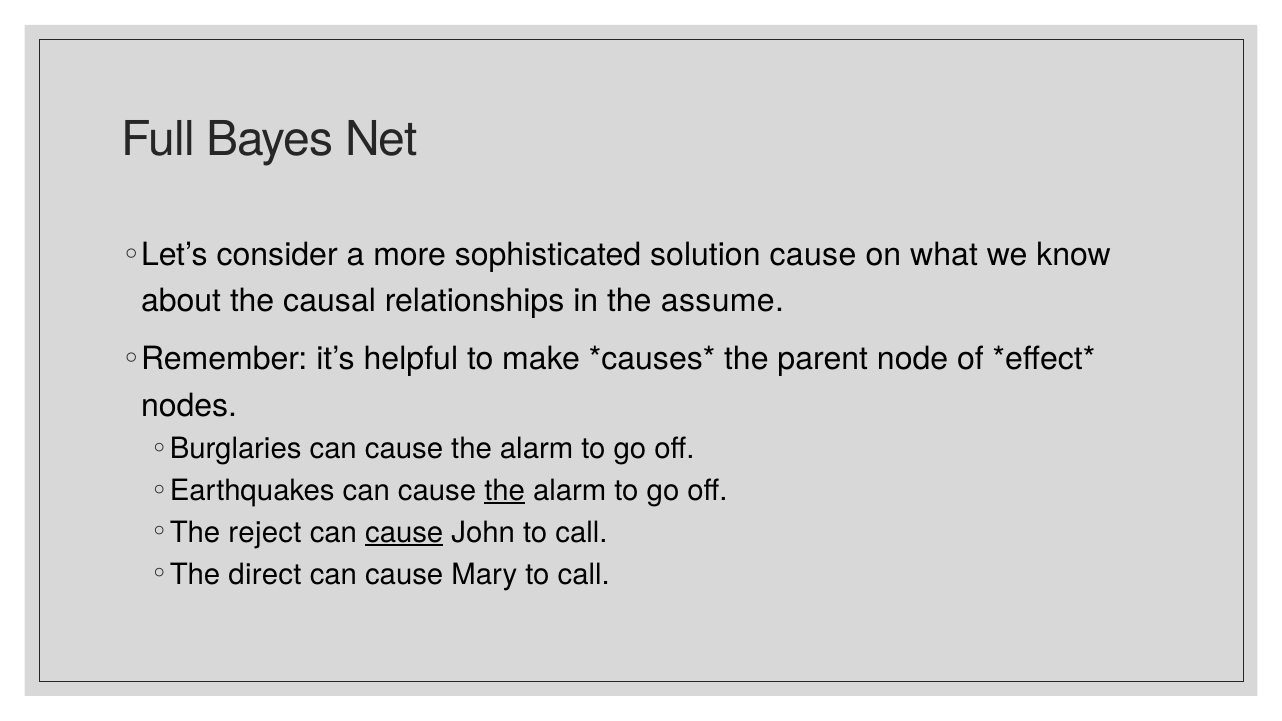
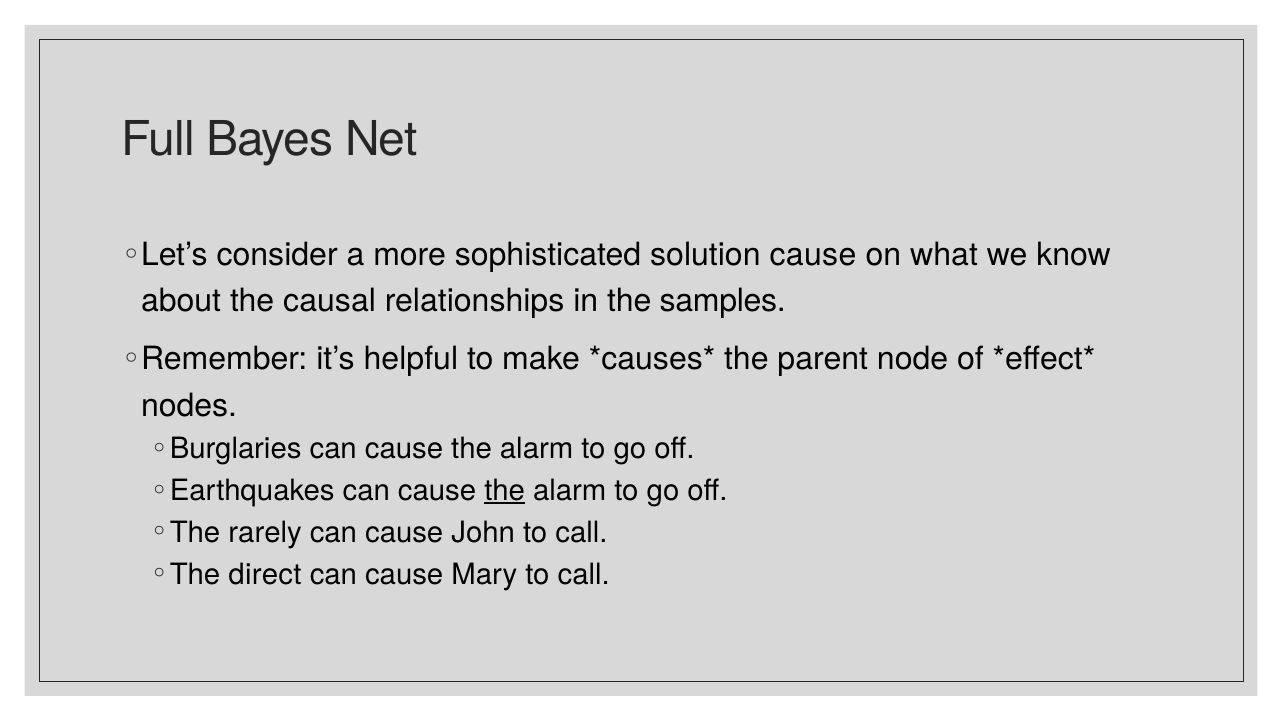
assume: assume -> samples (723, 301)
reject: reject -> rarely (265, 533)
cause underline: present -> none (404, 533)
